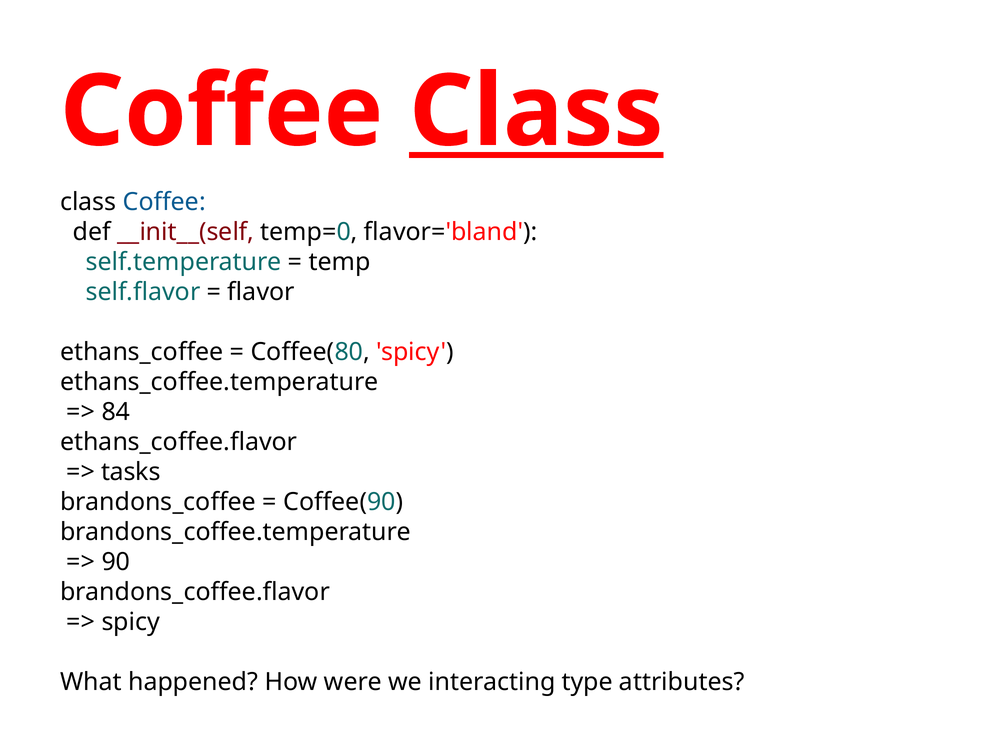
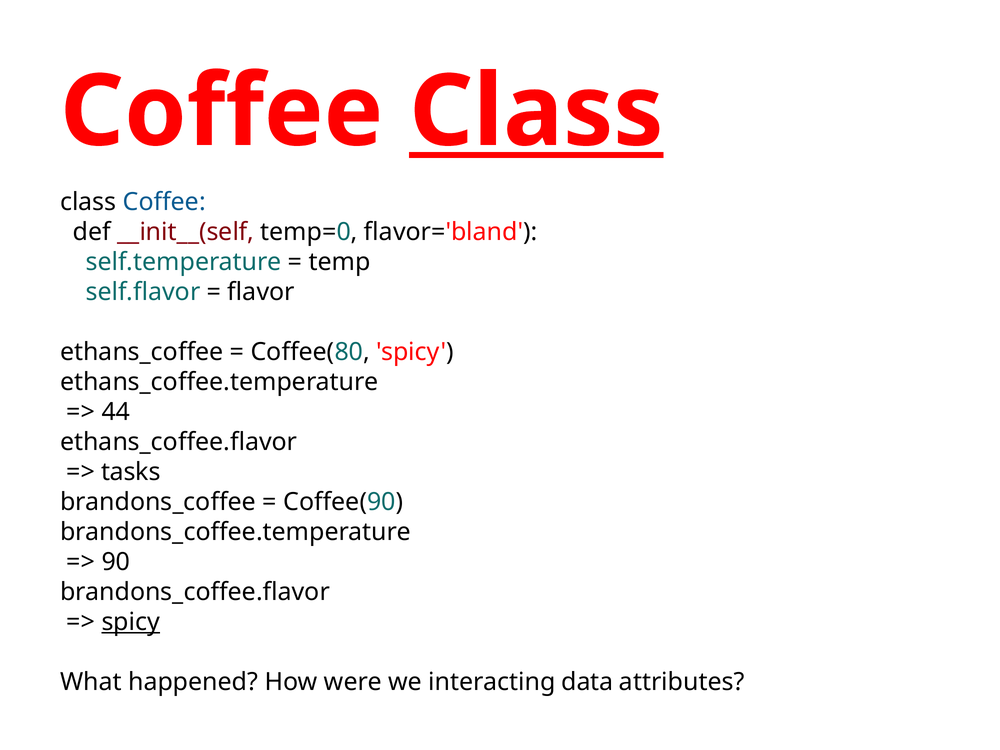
84: 84 -> 44 (116, 412)
spicy underline: none -> present (131, 622)
type: type -> data (587, 682)
